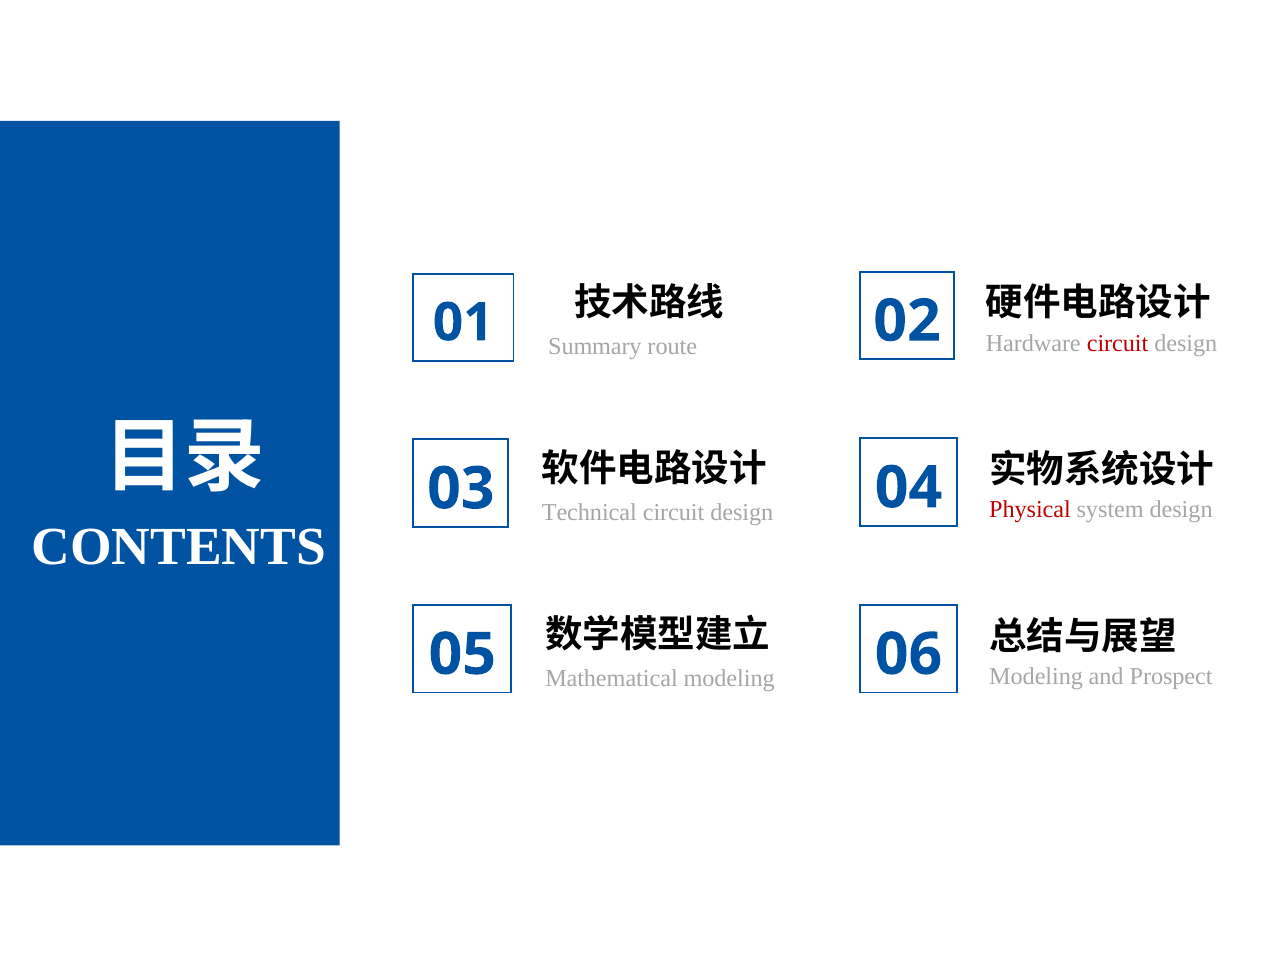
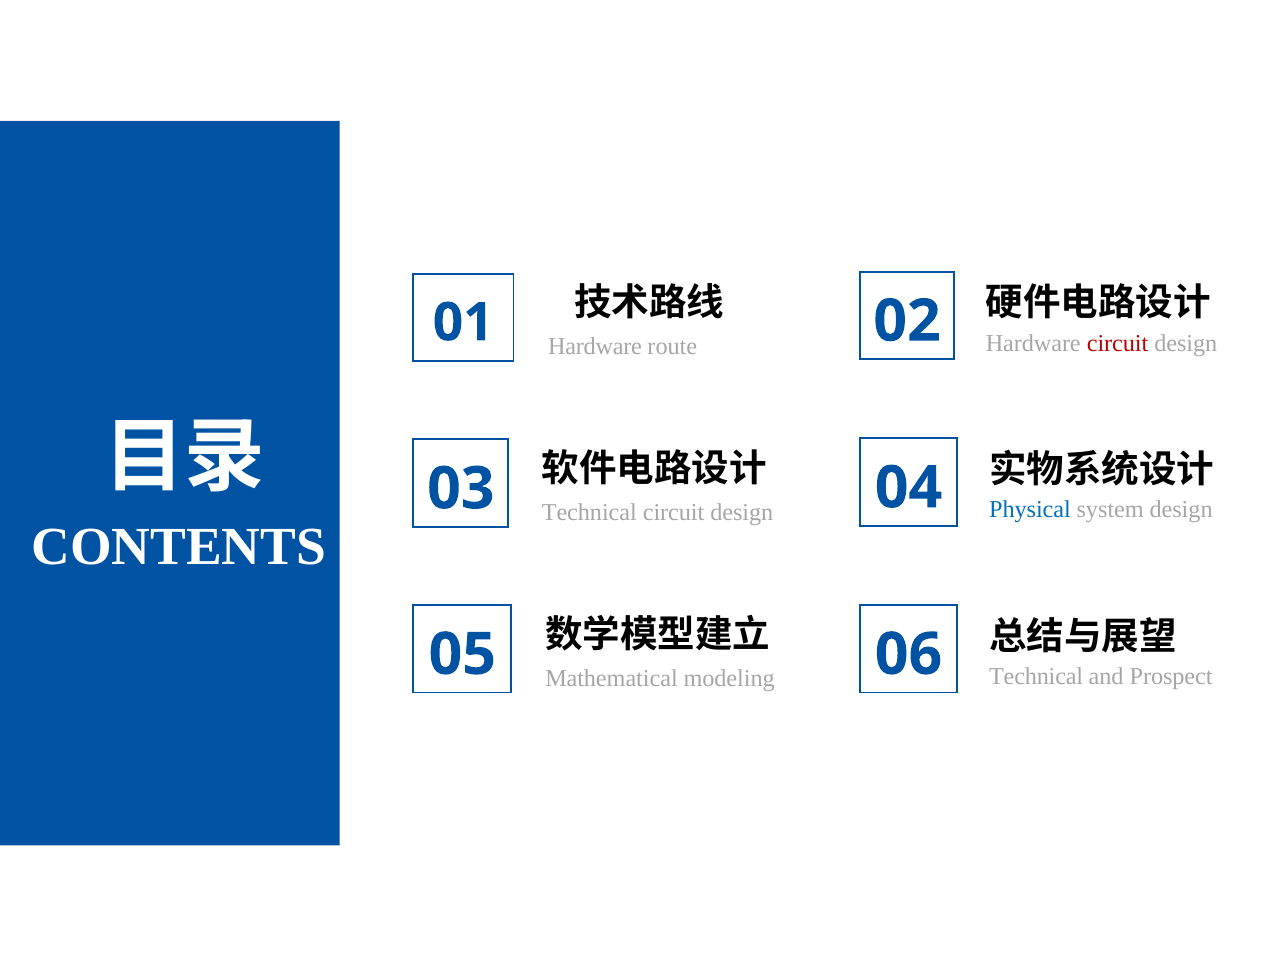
Summary: Summary -> Hardware (595, 347)
Physical colour: red -> blue (1030, 510)
Modeling: Modeling -> Technical (1036, 676)
